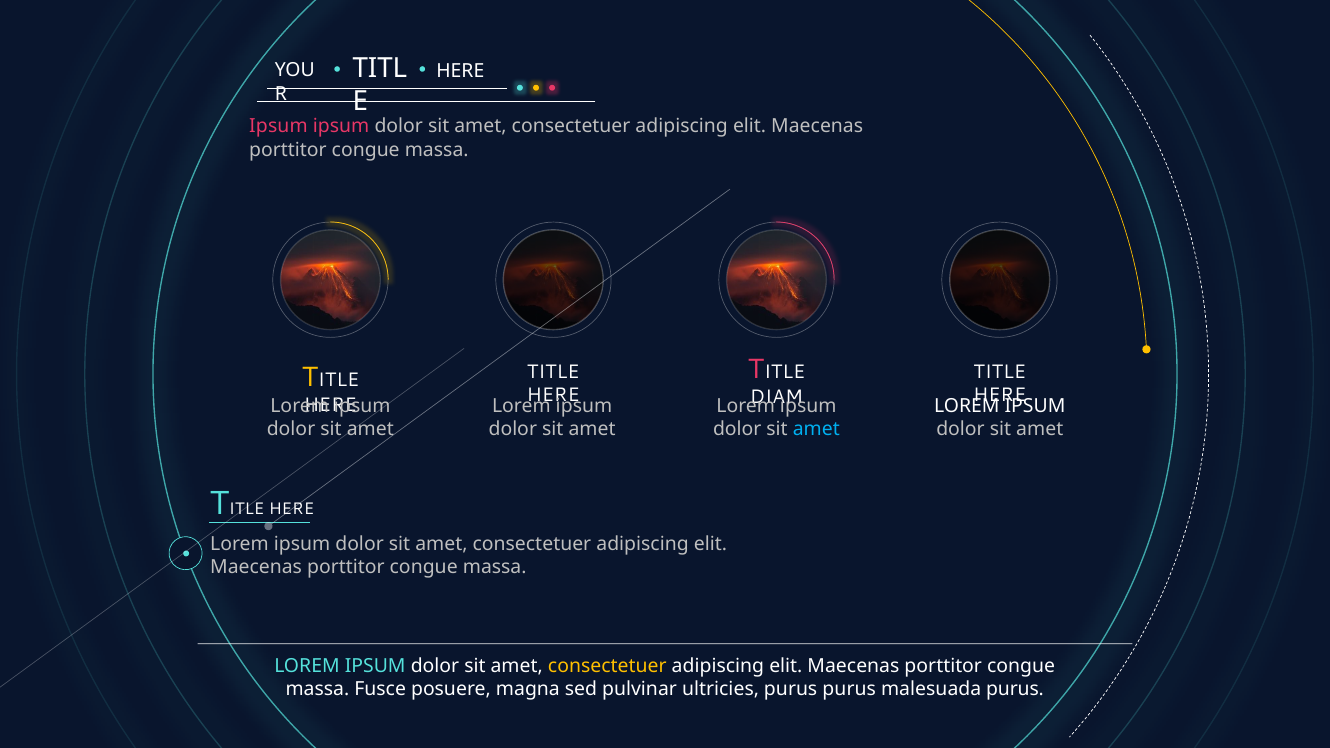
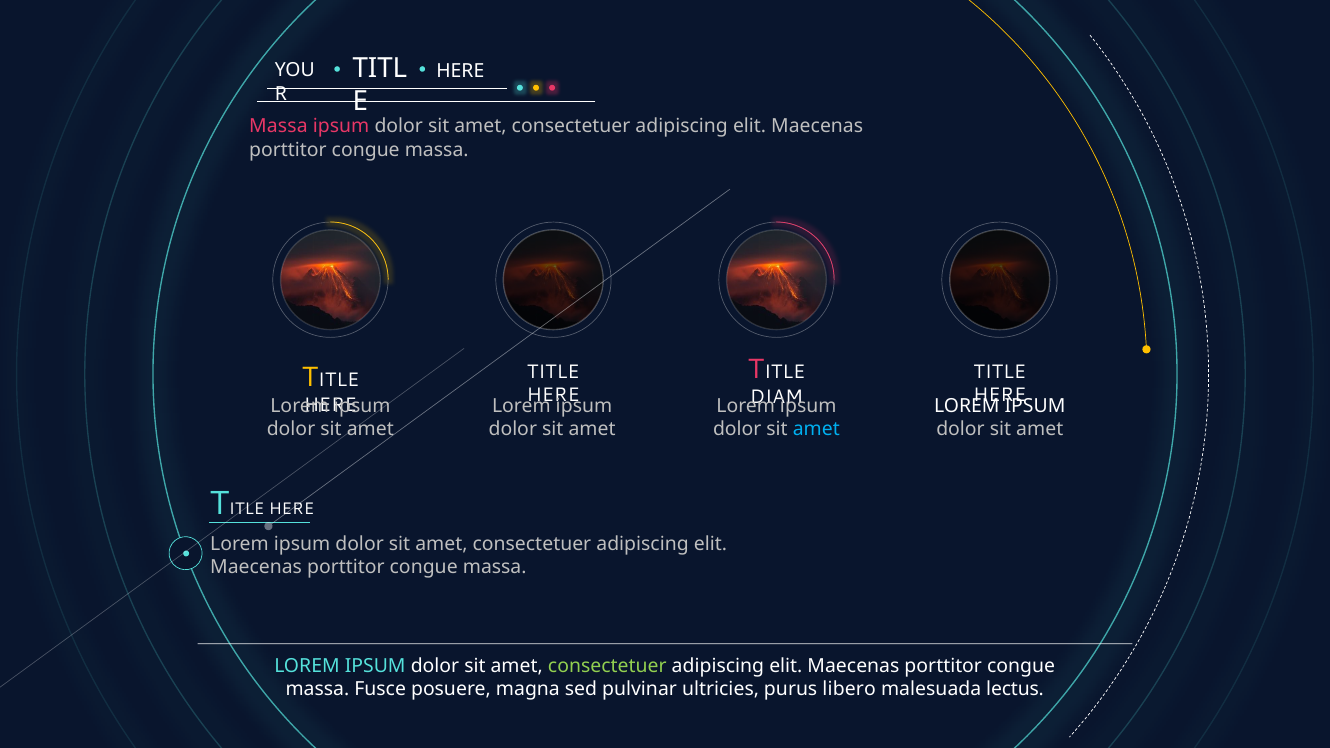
Ipsum: Ipsum -> Massa (278, 126)
consectetuer colour: yellow -> light green (607, 666)
purus purus: purus -> libero (849, 689)
malesuada purus: purus -> lectus (1015, 689)
